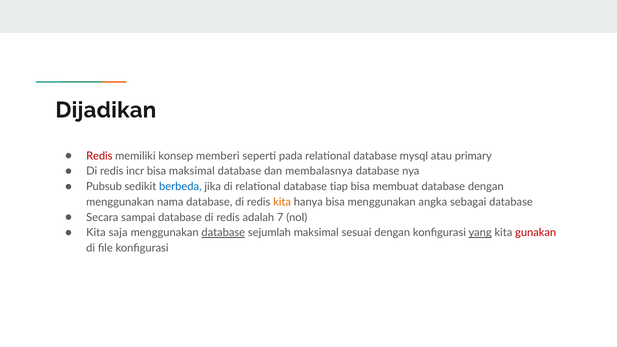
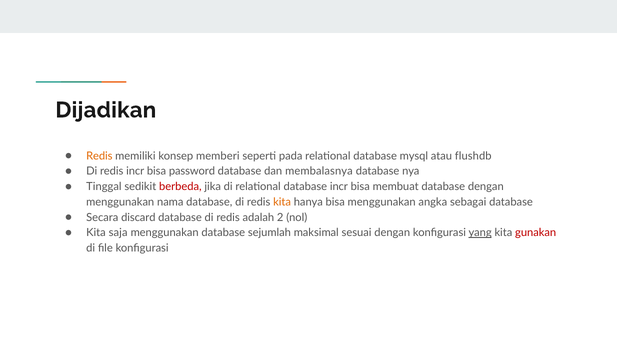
Redis colour: red -> orange (99, 156)
primary: primary -> flushdb (473, 156)
bisa maksimal: maksimal -> password (192, 171)
Pubsub: Pubsub -> Tinggal (104, 187)
berbeda colour: blue -> red (180, 187)
database tiap: tiap -> incr (339, 187)
sampai: sampai -> discard (138, 217)
7: 7 -> 2 (280, 217)
database underline: present -> none (223, 233)
